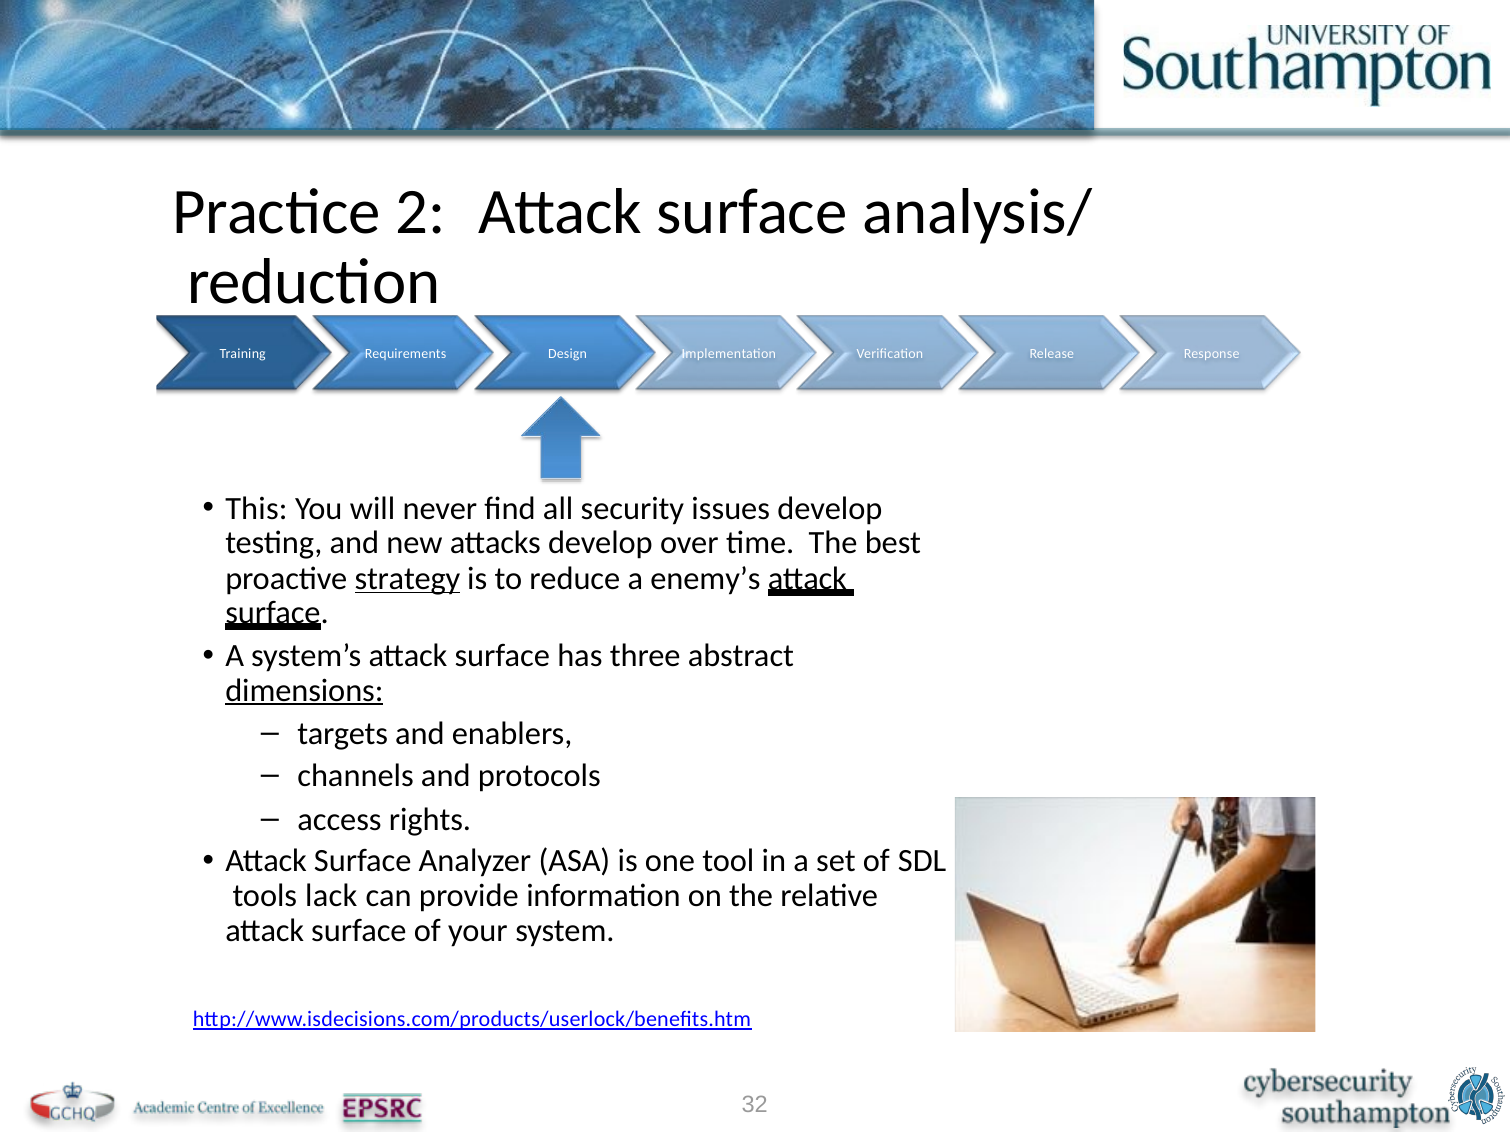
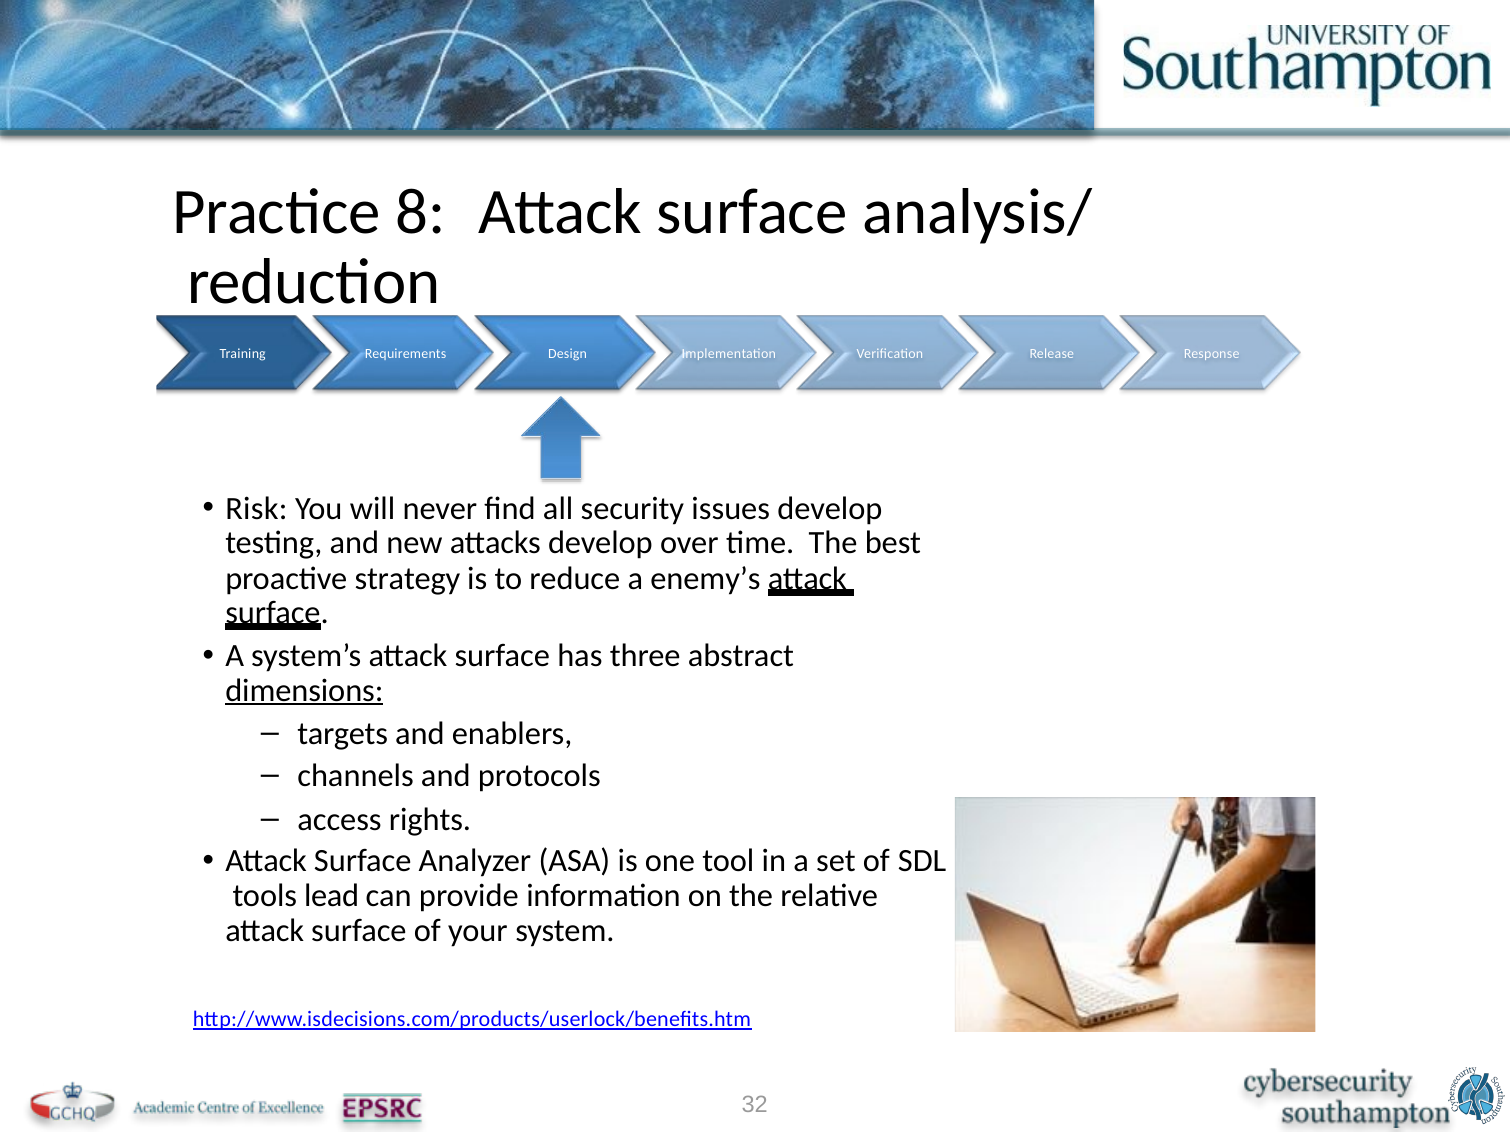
2: 2 -> 8 (421, 212)
This: This -> Risk (256, 509)
strategy underline: present -> none (407, 579)
lack: lack -> lead (332, 896)
